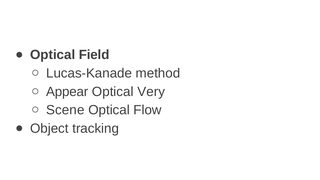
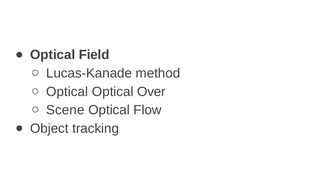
Appear: Appear -> Optical (67, 92)
Very: Very -> Over (151, 92)
